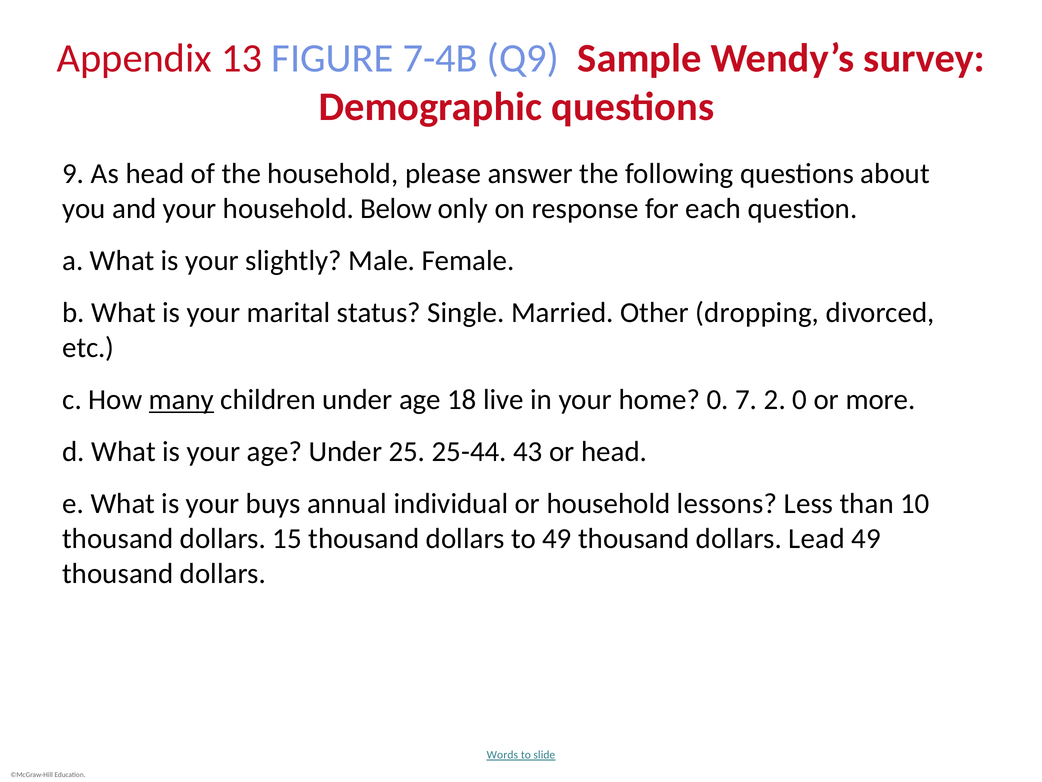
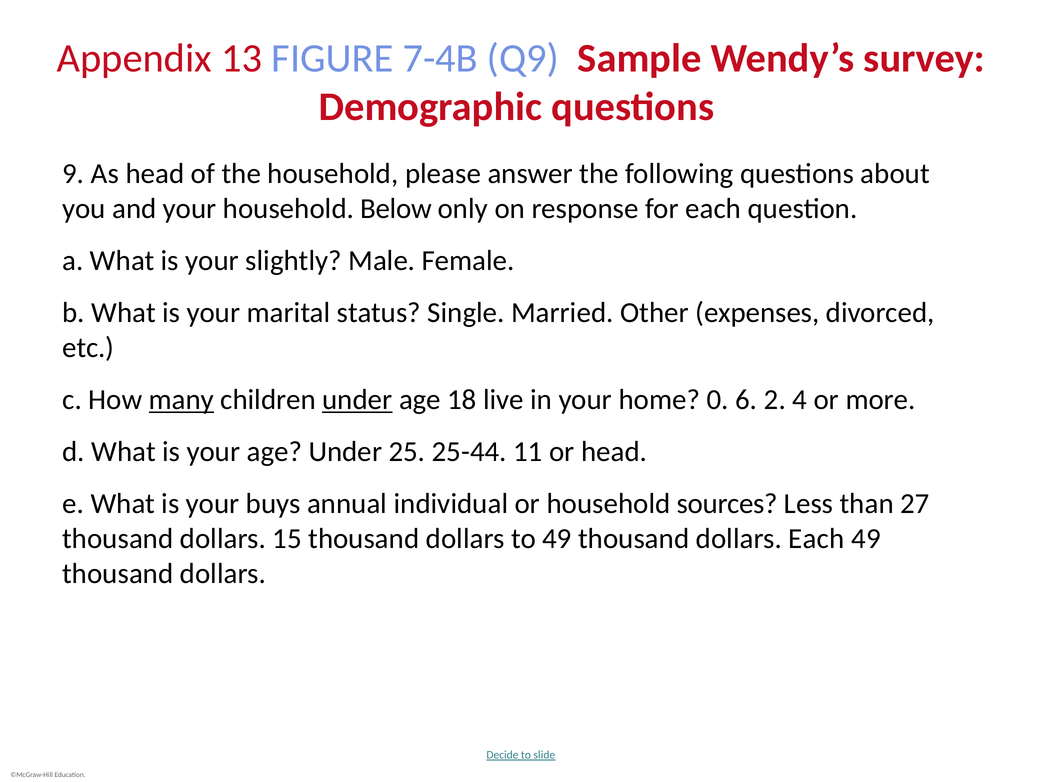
dropping: dropping -> expenses (757, 313)
under underline: none -> present (357, 399)
7: 7 -> 6 (746, 399)
2 0: 0 -> 4 (800, 399)
43: 43 -> 11 (528, 452)
lessons: lessons -> sources (727, 504)
10: 10 -> 27 (915, 504)
dollars Lead: Lead -> Each (817, 538)
Words: Words -> Decide (502, 755)
